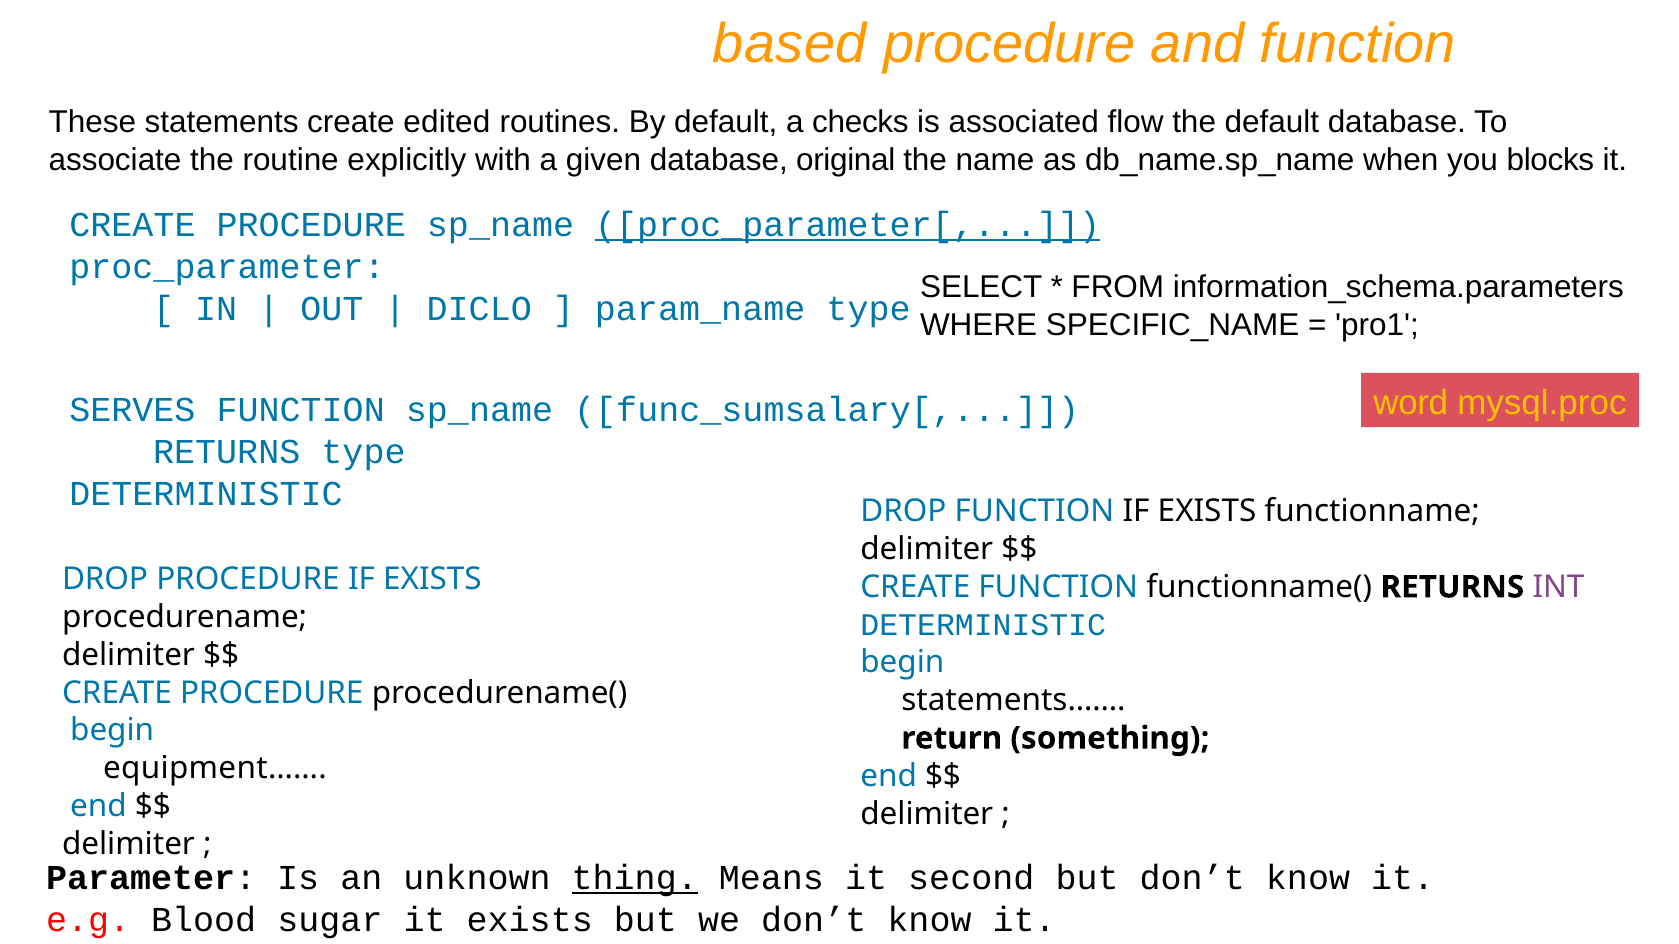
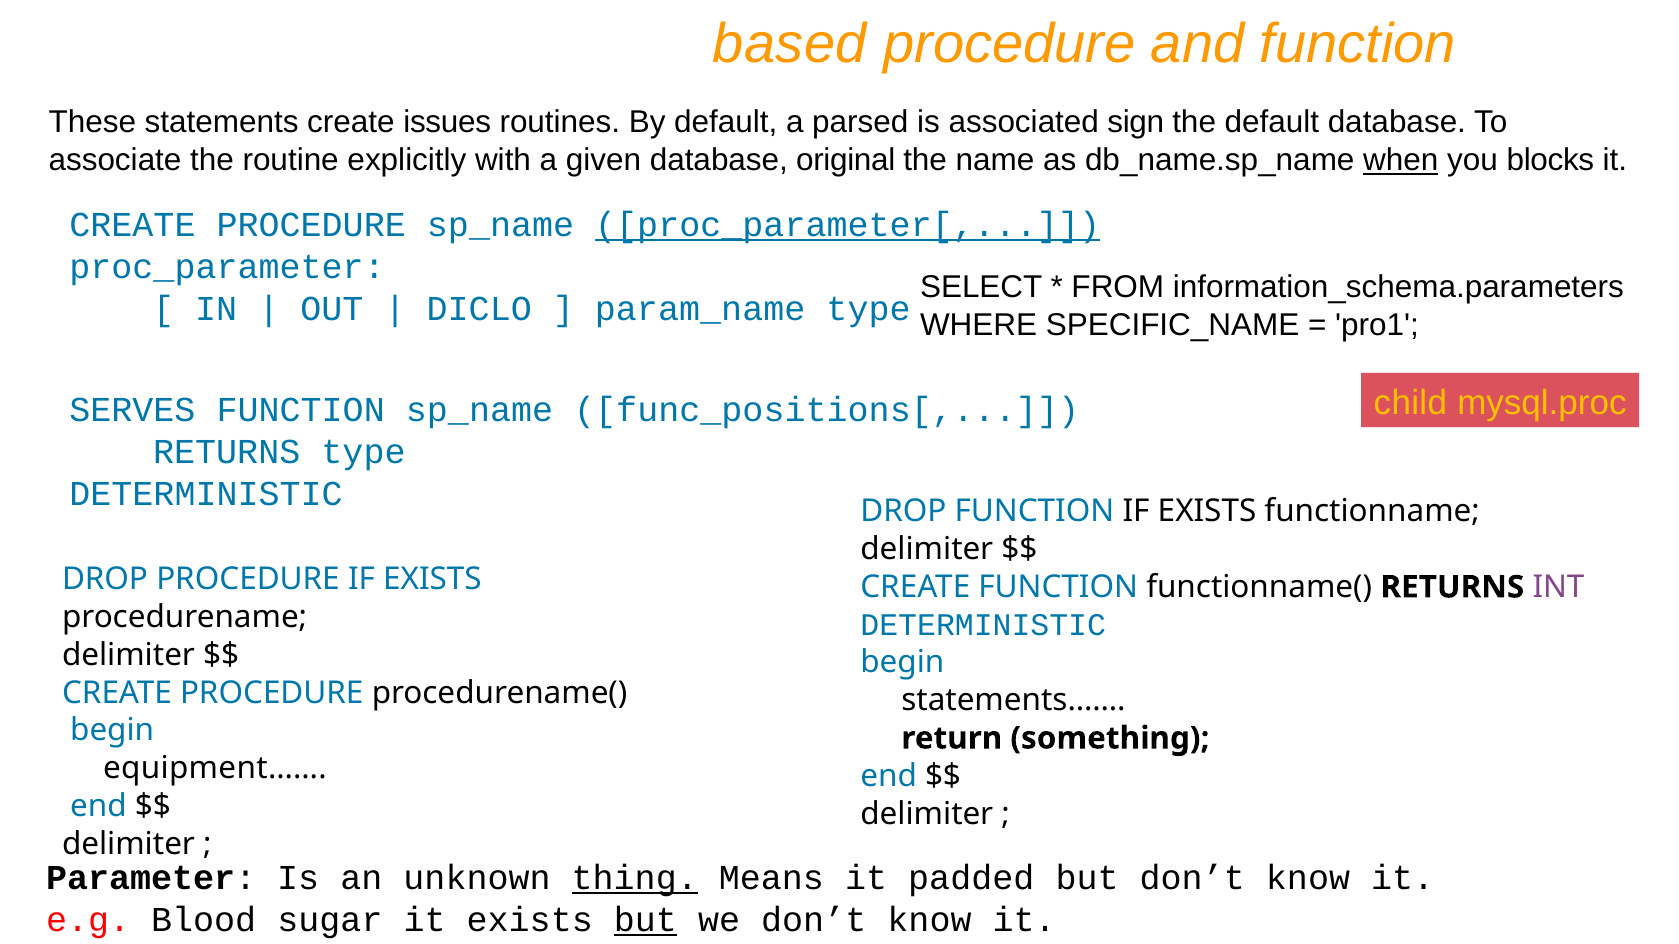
edited: edited -> issues (447, 123)
checks: checks -> parsed (860, 123)
flow: flow -> sign (1136, 123)
when underline: none -> present (1401, 160)
word: word -> child (1410, 403)
func_sumsalary[: func_sumsalary[ -> func_positions[ (827, 410)
second: second -> padded (971, 879)
but underline: none -> present (645, 921)
